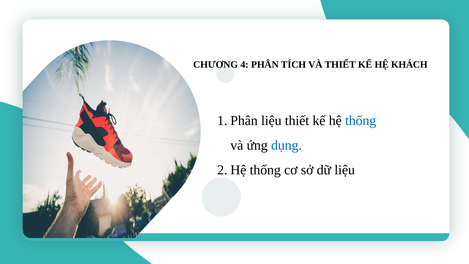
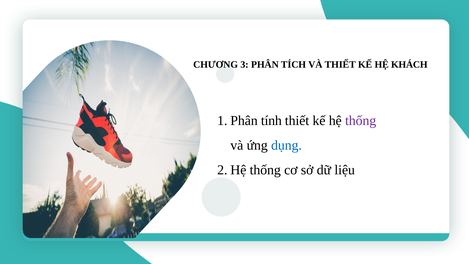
4: 4 -> 3 (245, 64)
liệu: liệu -> tính (271, 121)
thống colour: blue -> purple (361, 121)
